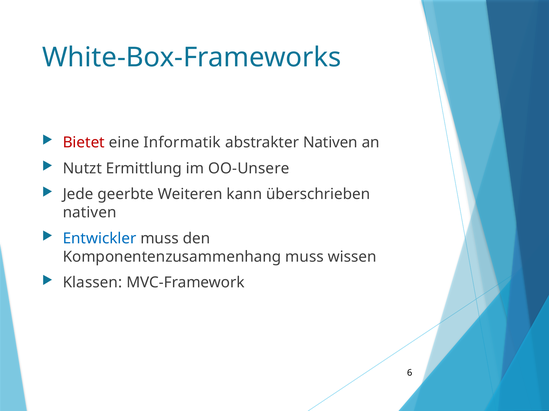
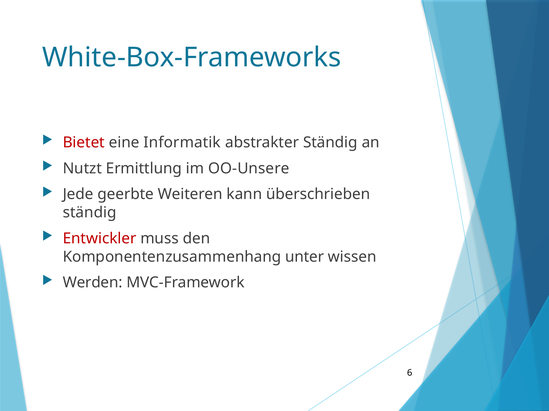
abstrakter Nativen: Nativen -> Ständig (330, 143)
nativen: nativen -> ständig (90, 213)
Entwickler colour: blue -> red (100, 239)
Komponentenzusammenhang muss: muss -> unter (305, 257)
Klassen: Klassen -> Werden (93, 283)
